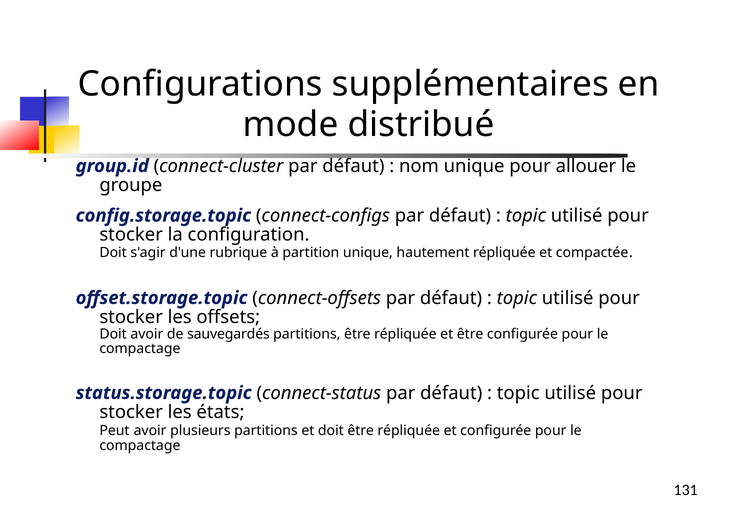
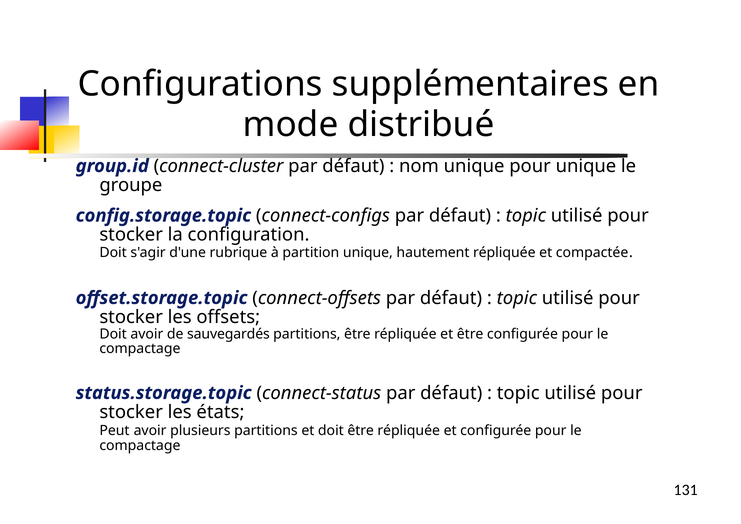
pour allouer: allouer -> unique (586, 166)
